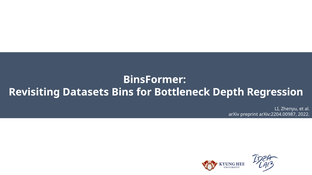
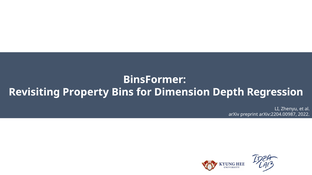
Datasets: Datasets -> Property (86, 92)
Bottleneck: Bottleneck -> Dimension (182, 92)
